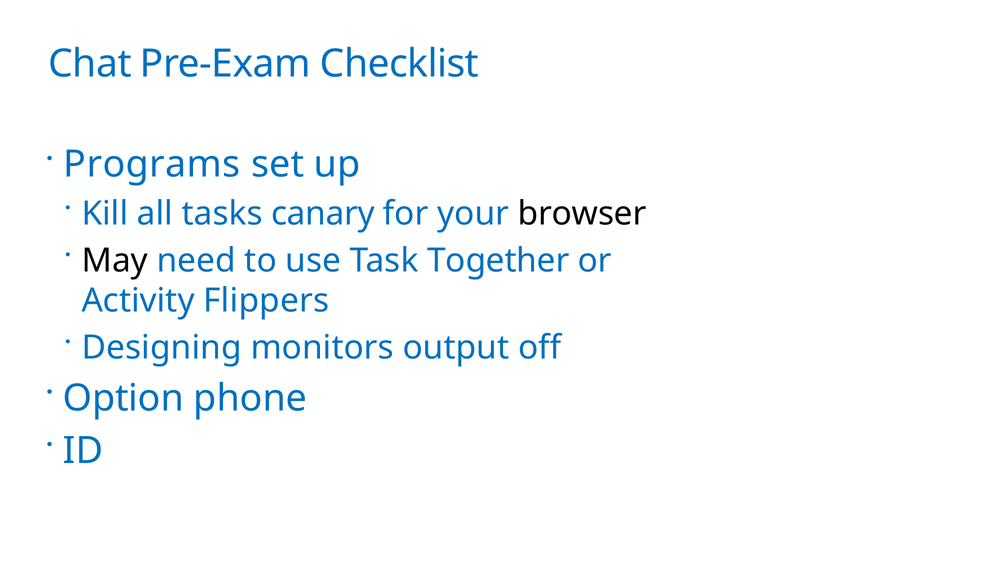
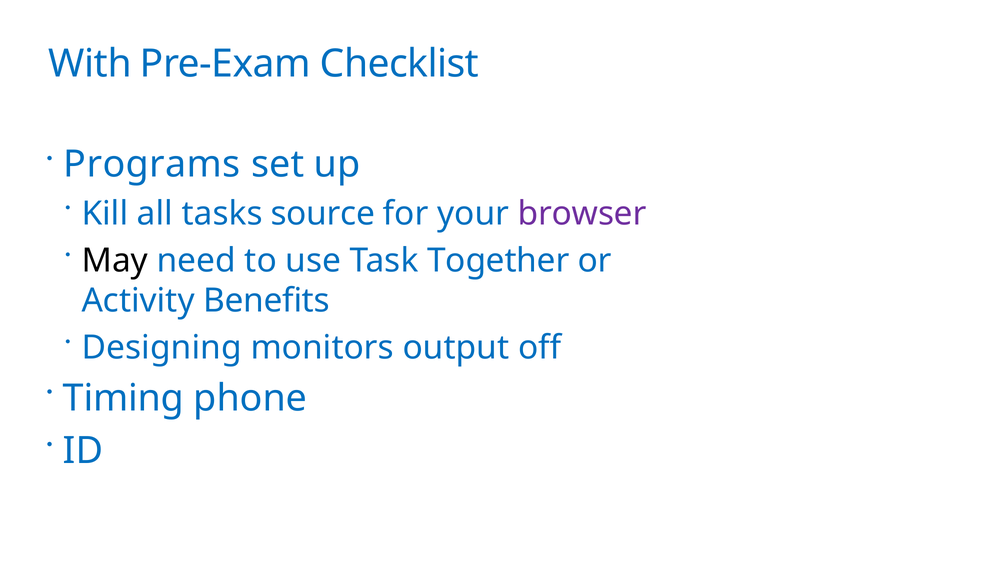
Chat: Chat -> With (90, 64)
canary: canary -> source (323, 214)
browser colour: black -> purple (582, 214)
Flippers: Flippers -> Benefits (267, 301)
Option: Option -> Timing (123, 398)
